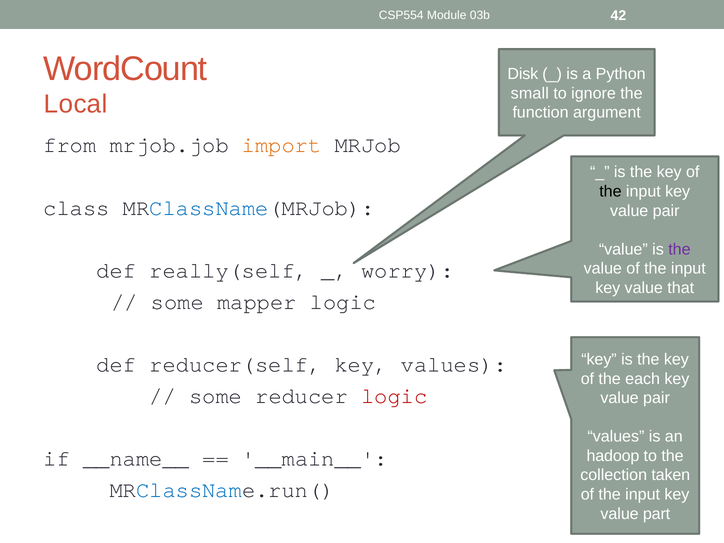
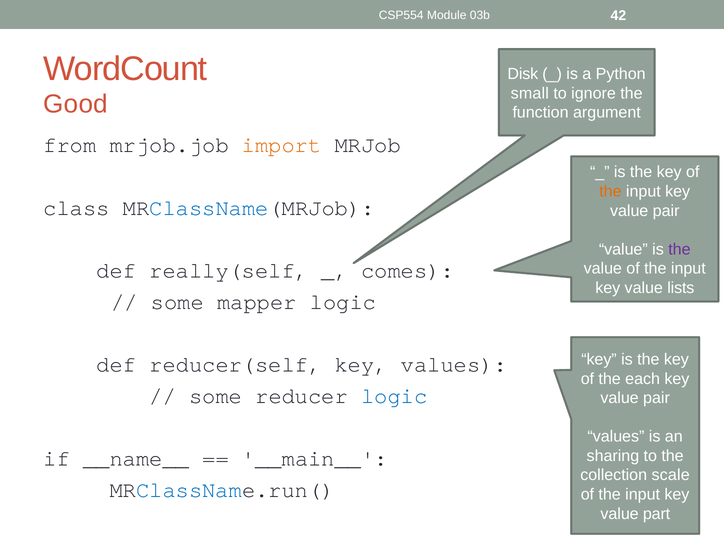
Local: Local -> Good (76, 104)
the colour: black -> orange (610, 191)
worry: worry -> comes (407, 271)
that: that -> lists (681, 288)
logic colour: red -> blue (394, 396)
hadoop: hadoop -> sharing (613, 456)
taken: taken -> scale (671, 475)
